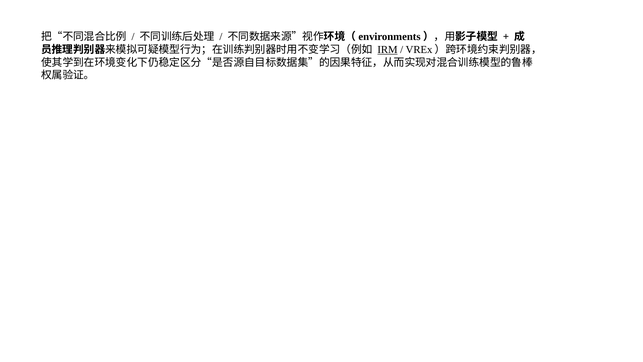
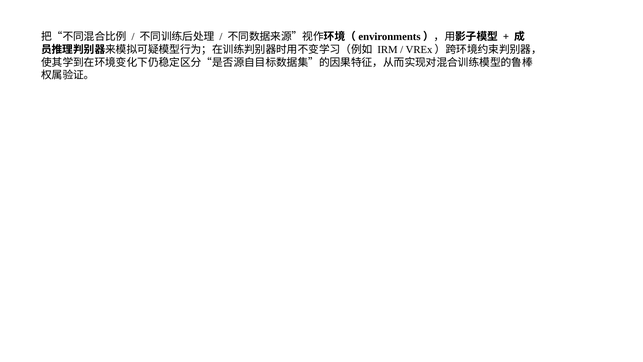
IRM underline: present -> none (388, 50)
